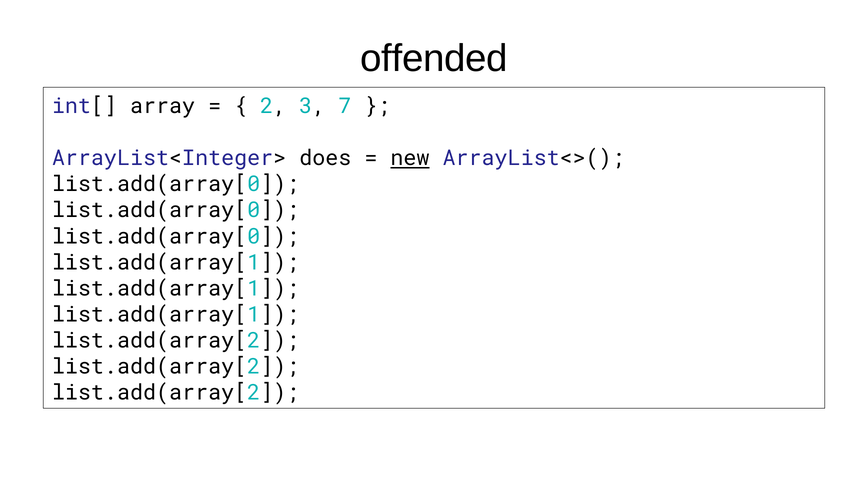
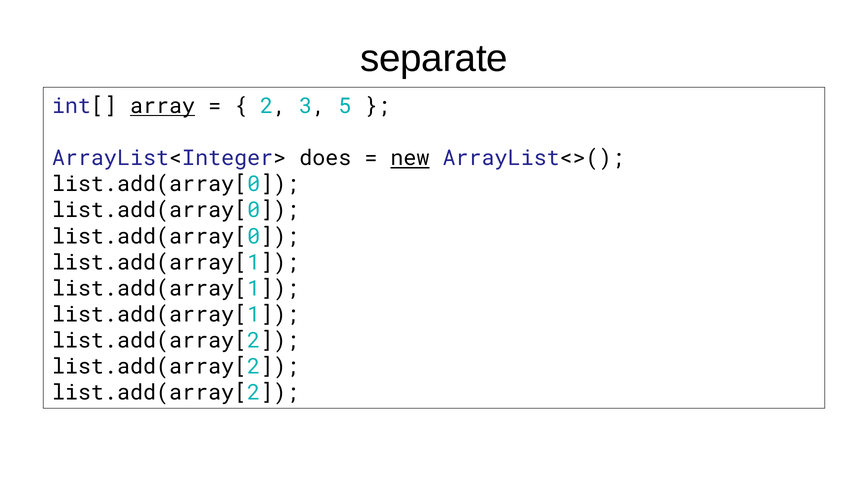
offended: offended -> separate (434, 59)
array underline: none -> present (163, 106)
7: 7 -> 5 (345, 106)
